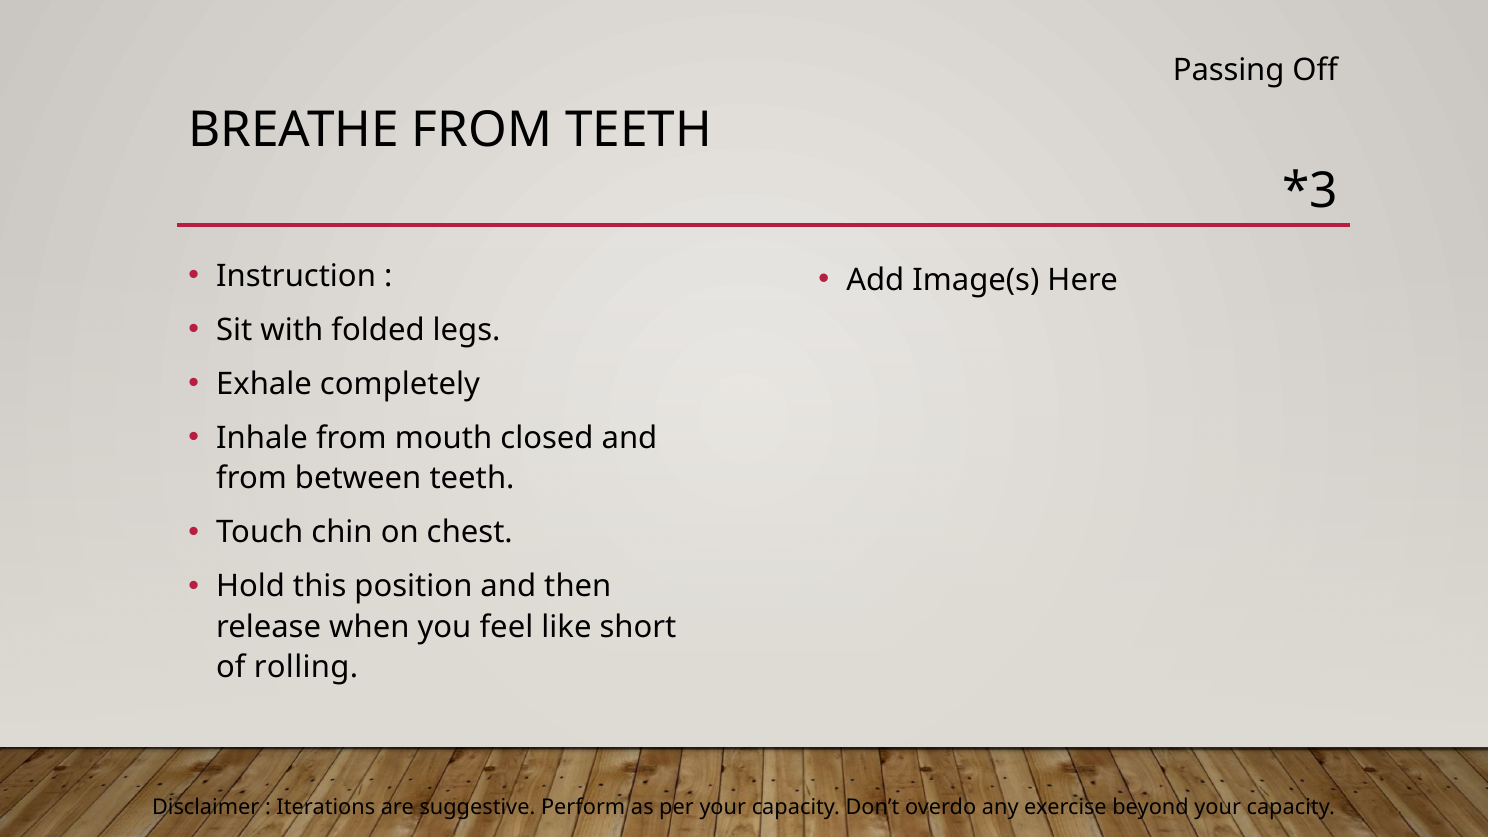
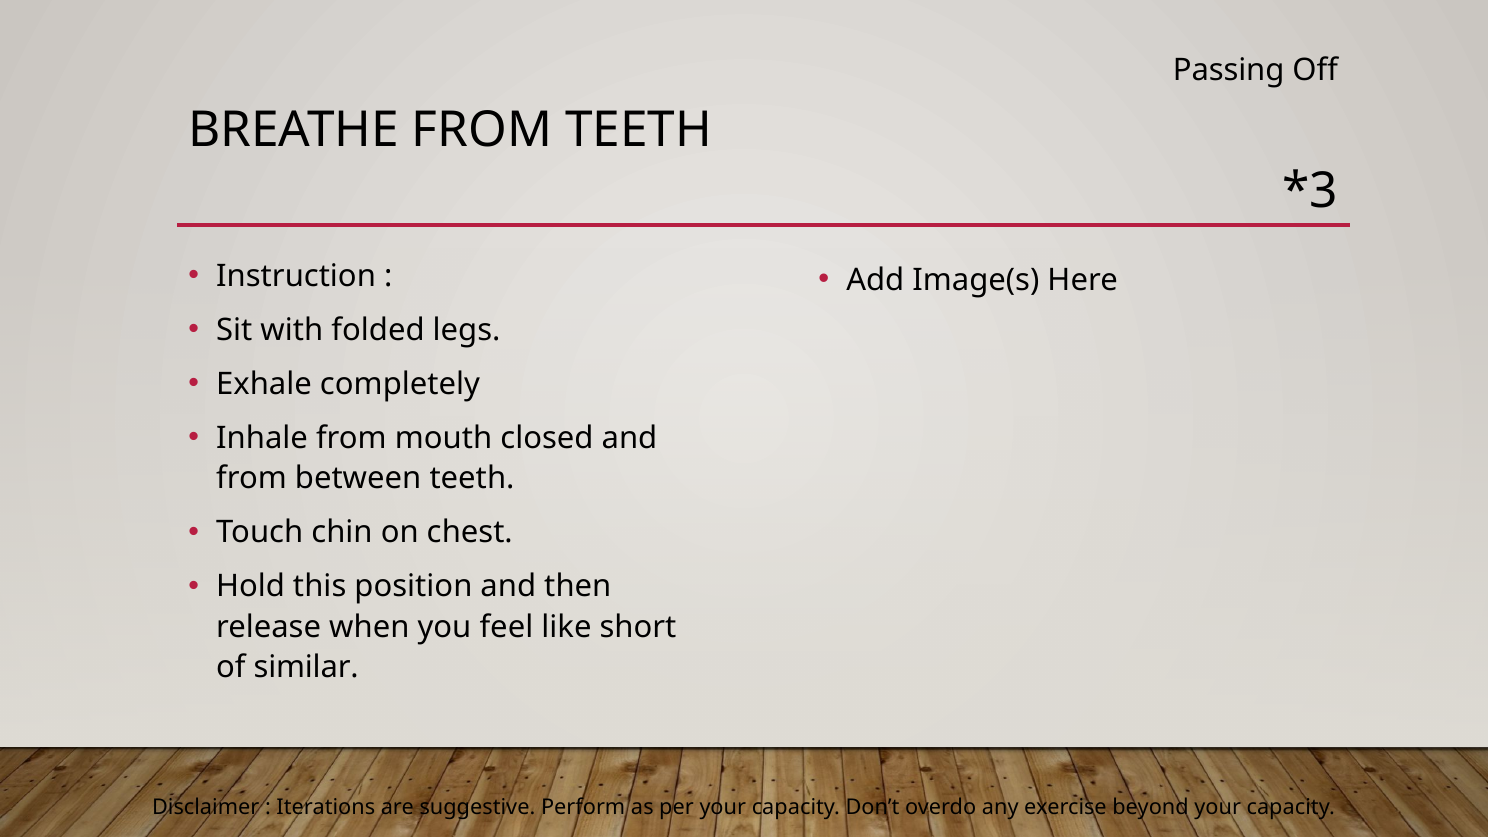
rolling: rolling -> similar (306, 667)
